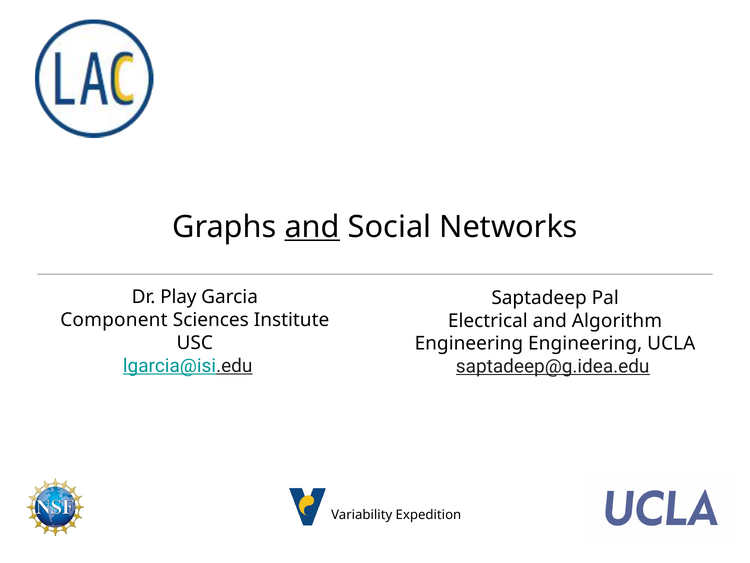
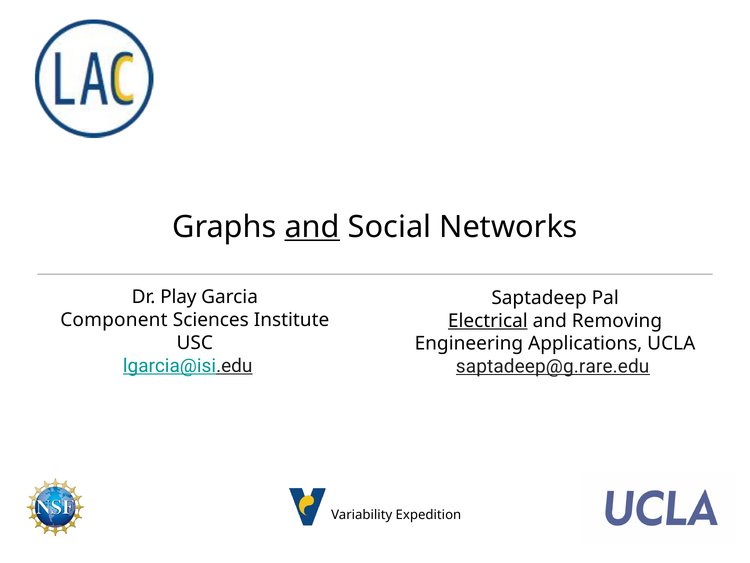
Electrical underline: none -> present (488, 321)
Algorithm: Algorithm -> Removing (617, 321)
Engineering Engineering: Engineering -> Applications (585, 343)
saptadeep@g.idea.edu: saptadeep@g.idea.edu -> saptadeep@g.rare.edu (553, 366)
